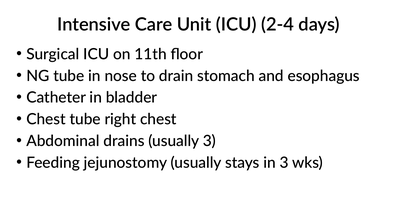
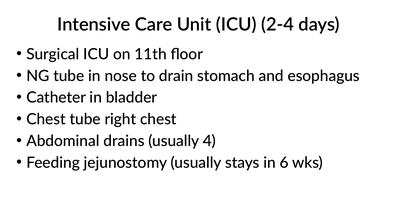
usually 3: 3 -> 4 (209, 141)
in 3: 3 -> 6 (284, 163)
